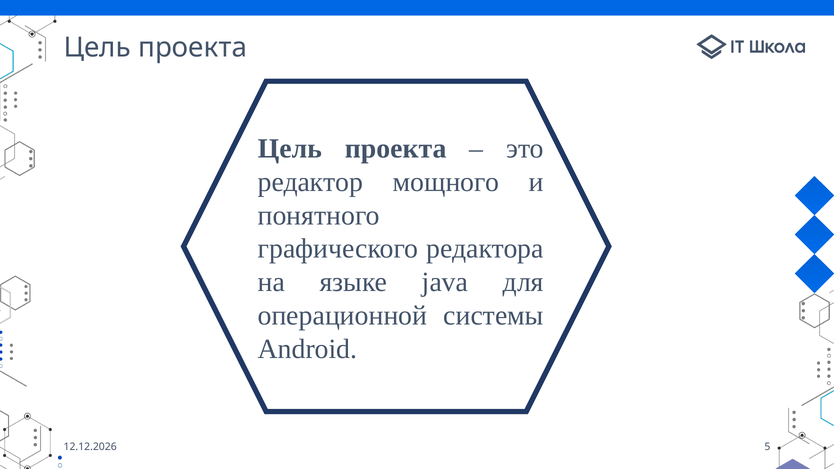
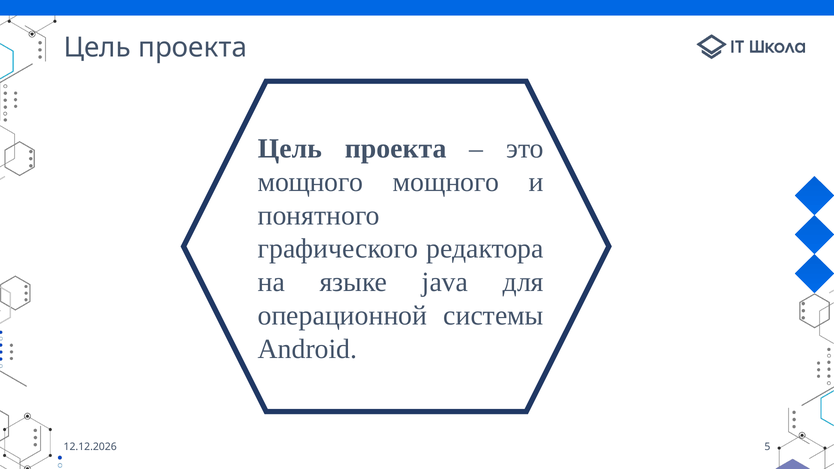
редактор: редактор -> мощного (310, 182)
